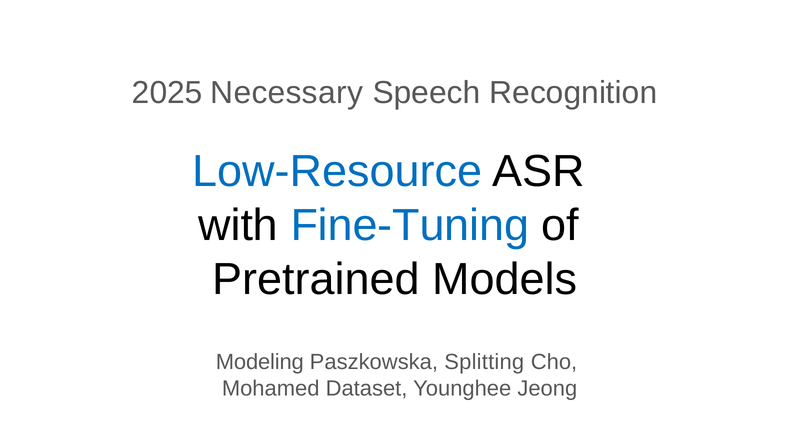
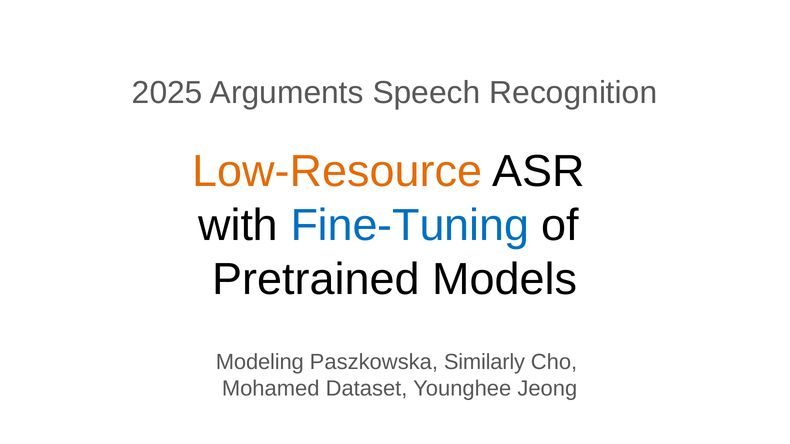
Necessary: Necessary -> Arguments (287, 93)
Low-Resource colour: blue -> orange (337, 172)
Splitting: Splitting -> Similarly (484, 362)
